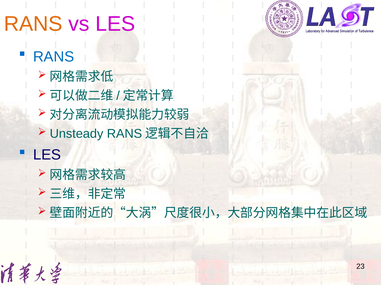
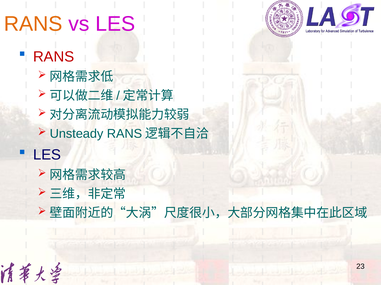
RANS colour: blue -> red (54, 57)
